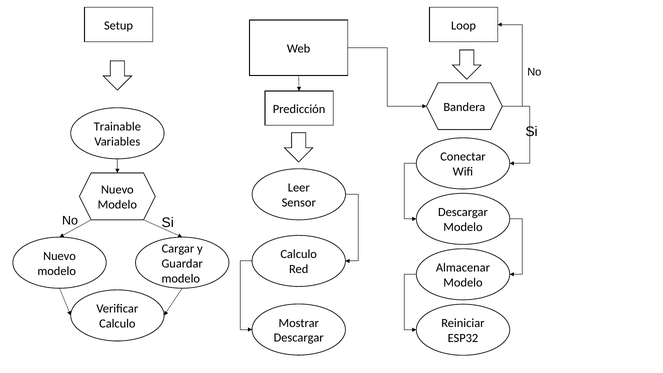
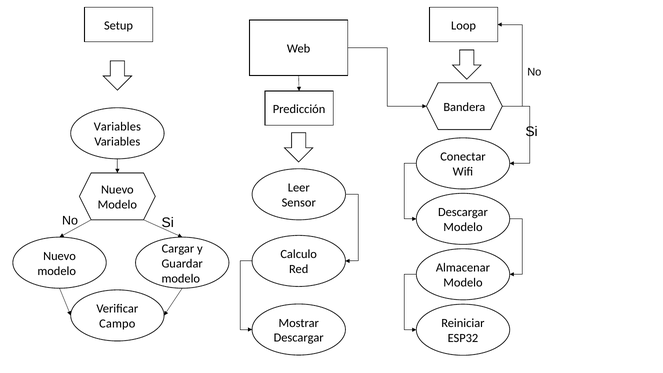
Trainable: Trainable -> Variables (117, 127)
Calculo: Calculo -> Campo (117, 324)
